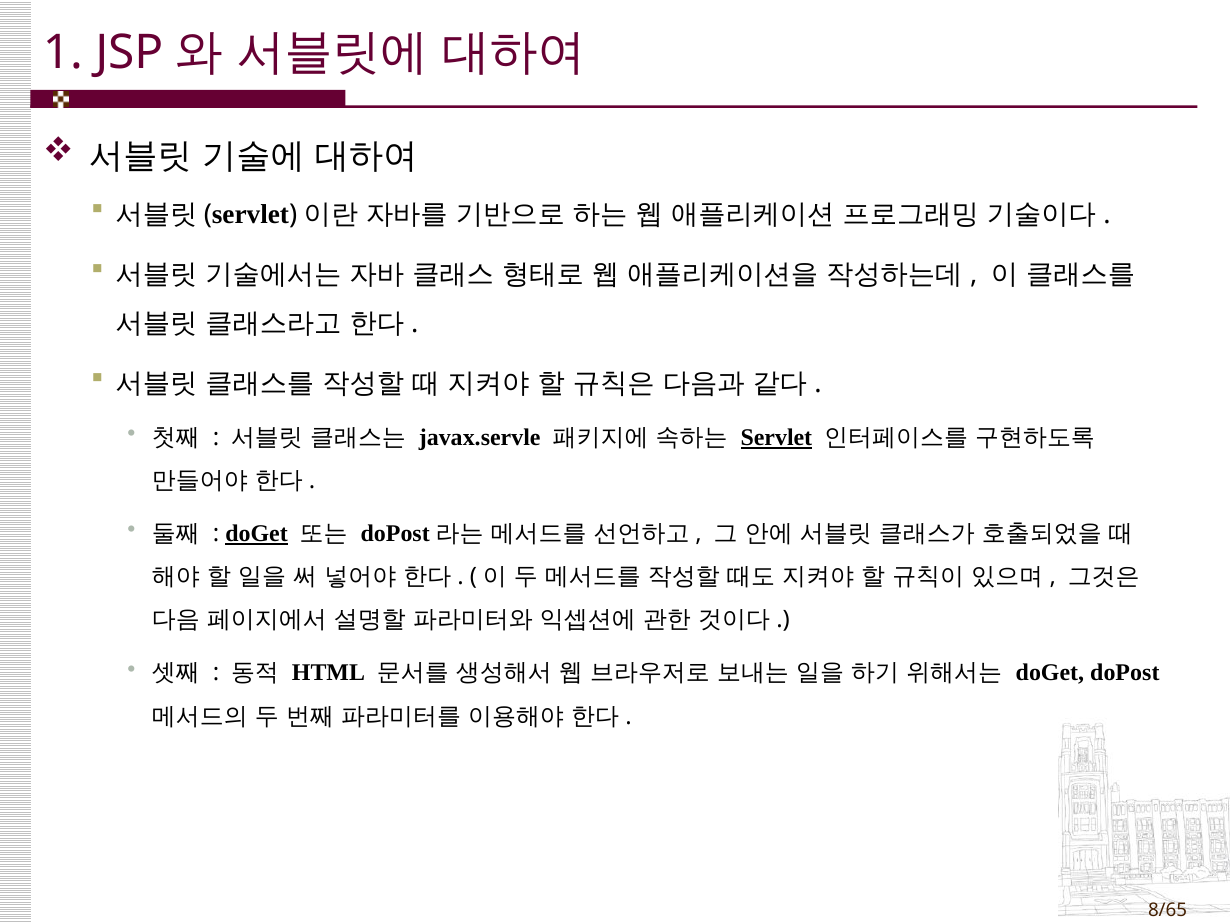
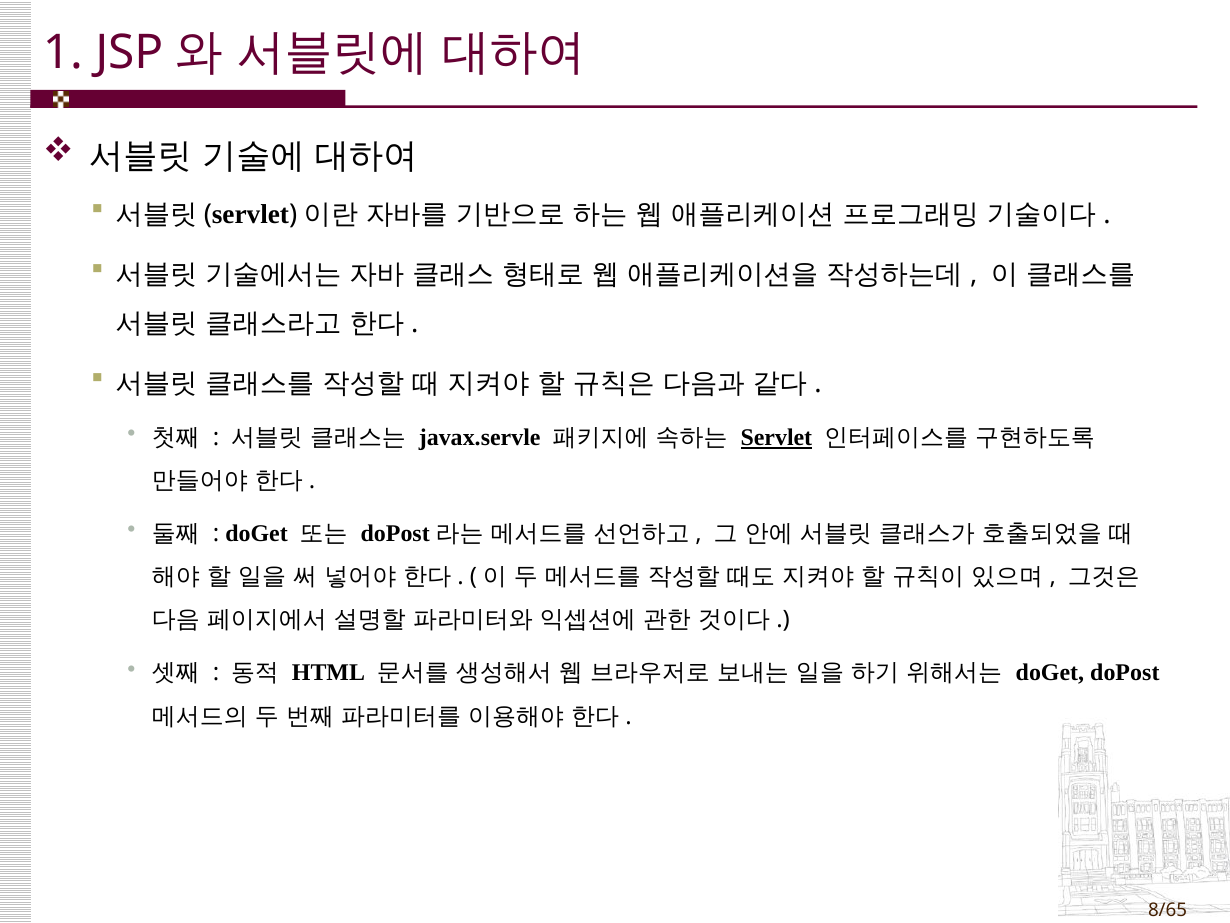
doGet underline: present -> none (257, 534)
